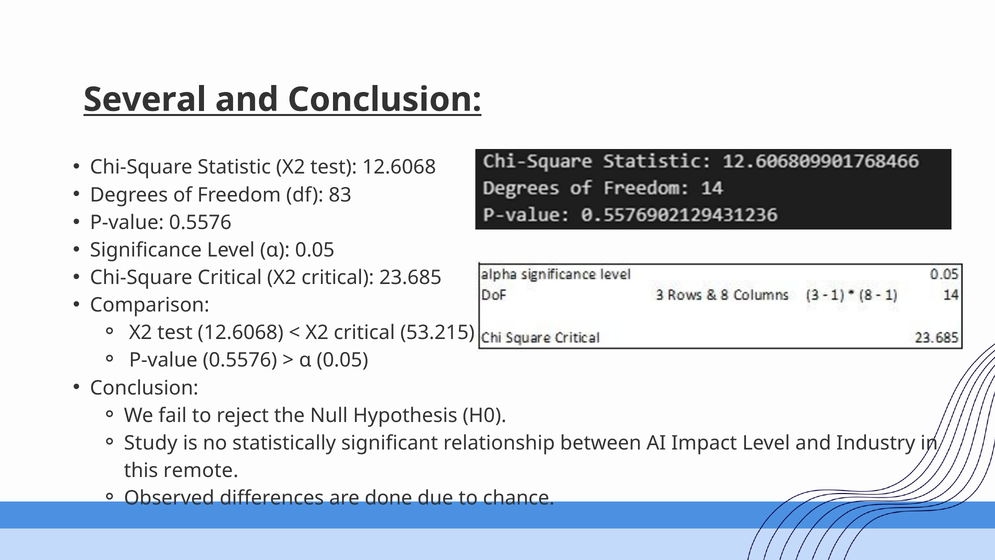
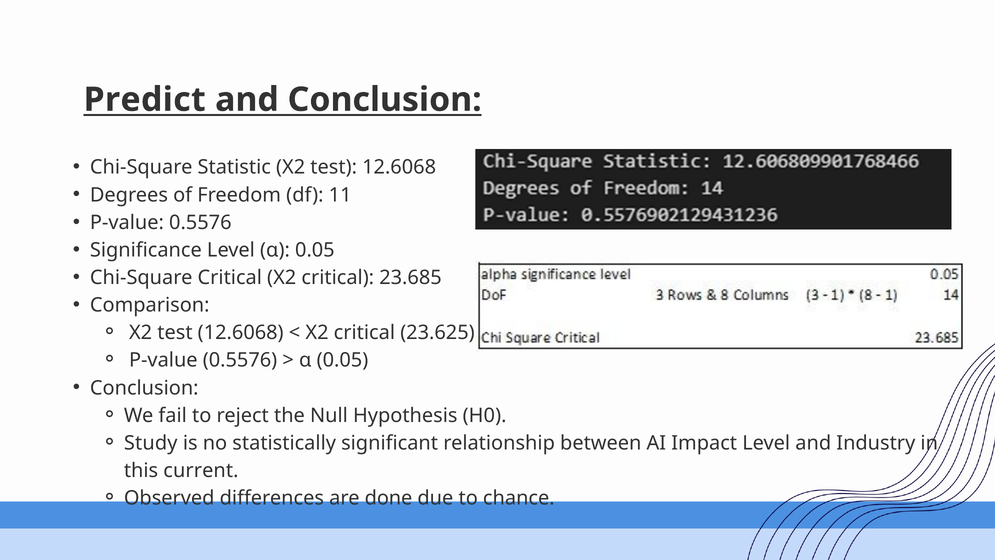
Several: Several -> Predict (145, 100)
83: 83 -> 11 (340, 195)
53.215: 53.215 -> 23.625 (437, 333)
remote: remote -> current (201, 470)
